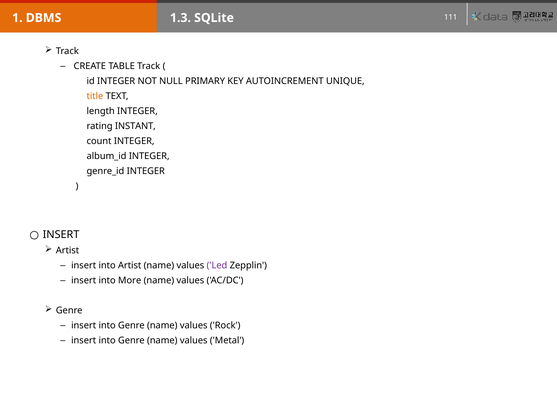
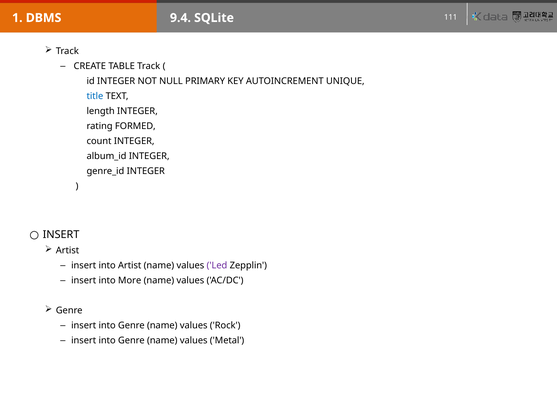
1.3: 1.3 -> 9.4 (180, 18)
title colour: orange -> blue (95, 96)
INSTANT: INSTANT -> FORMED (135, 126)
